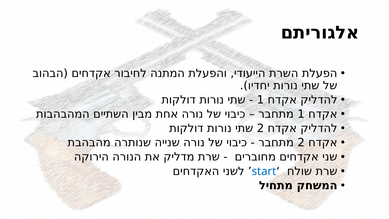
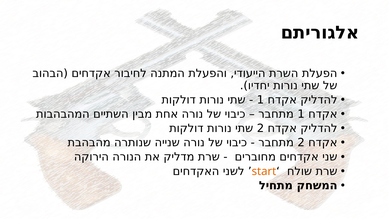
start colour: blue -> orange (264, 171)
